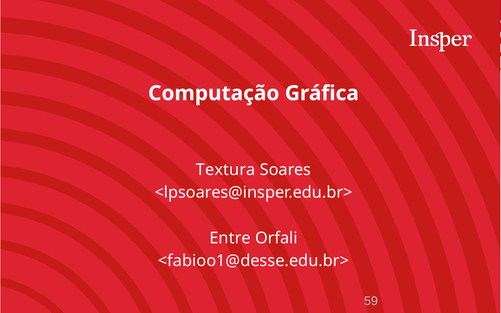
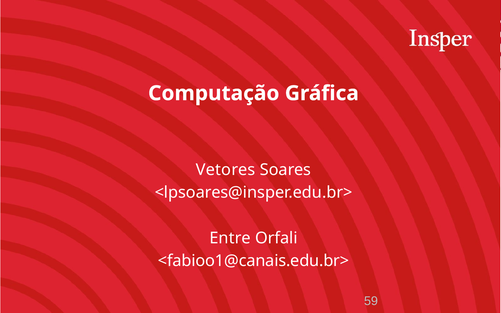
Textura: Textura -> Vetores (226, 170)
<fabioo1@desse.edu.br>: <fabioo1@desse.edu.br> -> <fabioo1@canais.edu.br> (254, 261)
